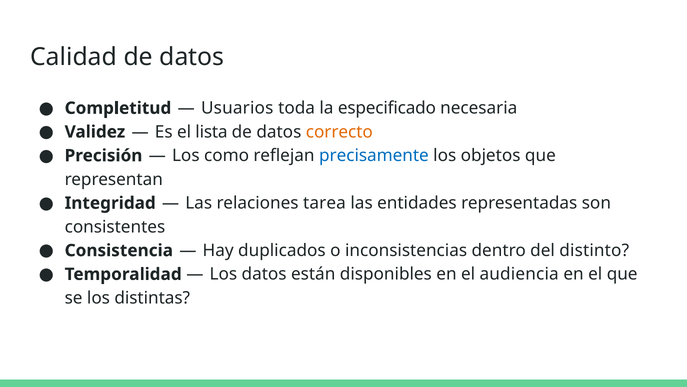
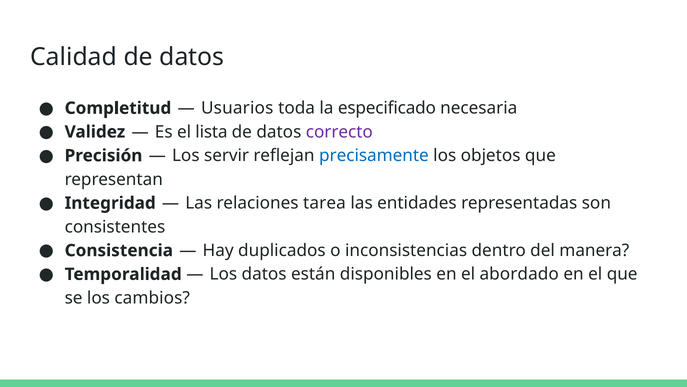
correcto colour: orange -> purple (339, 132)
como: como -> servir (227, 155)
distinto: distinto -> manera (594, 250)
audiencia: audiencia -> abordado (519, 274)
distintas: distintas -> cambios (152, 298)
